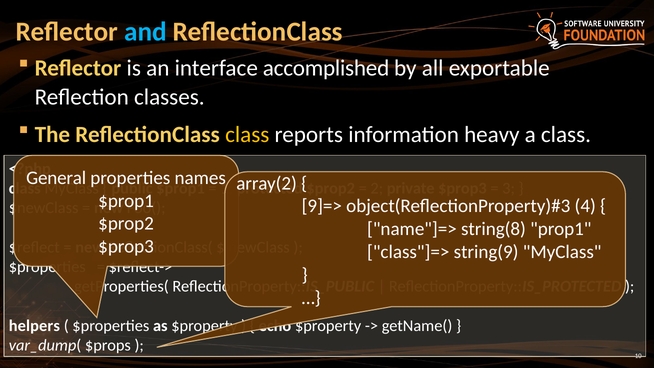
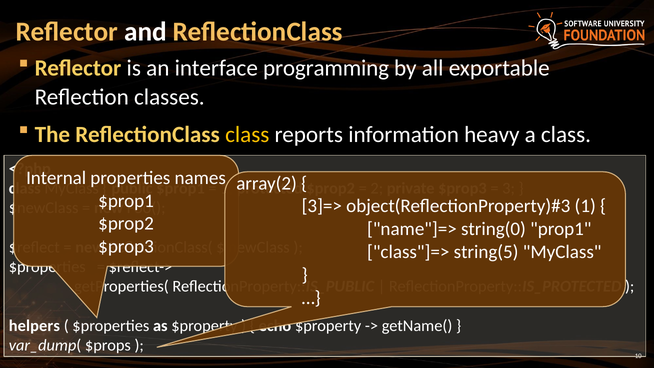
and colour: light blue -> white (145, 32)
accomplished: accomplished -> programming (326, 68)
General: General -> Internal (56, 178)
9]=>: 9]=> -> 3]=> (322, 206)
4: 4 -> 1 (585, 206)
string(8: string(8 -> string(0 (493, 229)
string(9: string(9 -> string(5 (486, 252)
